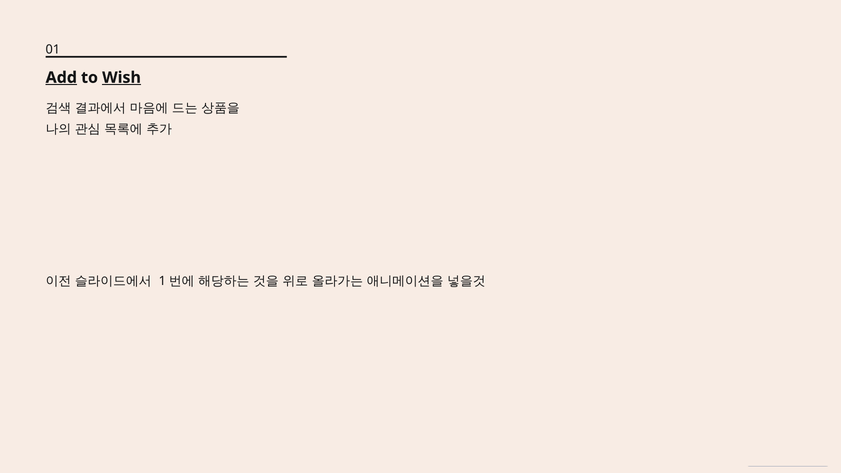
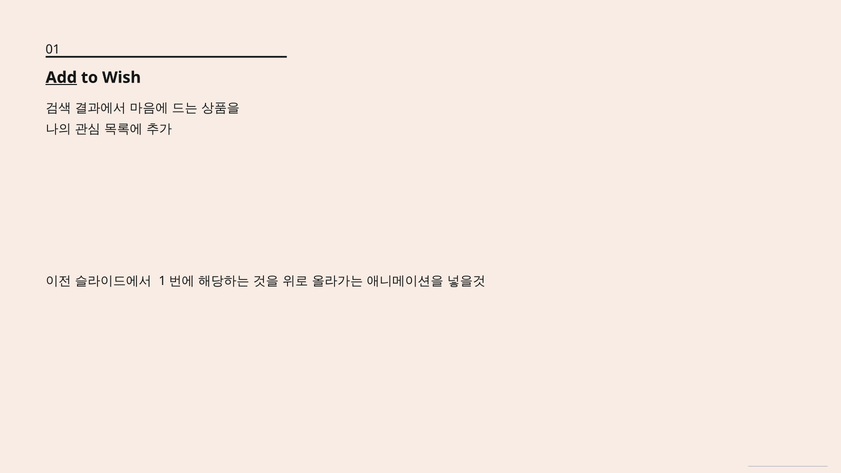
Wish underline: present -> none (122, 78)
